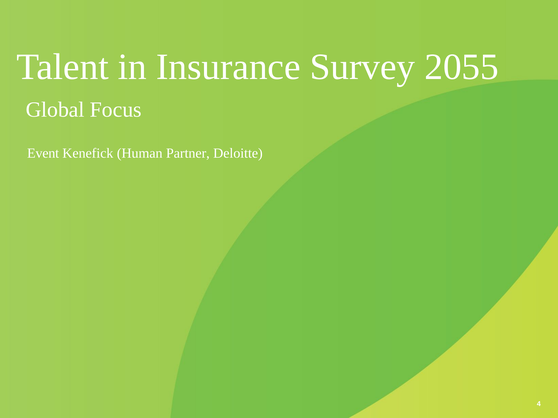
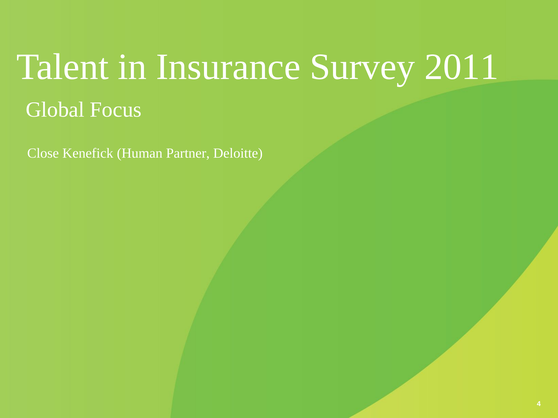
2055: 2055 -> 2011 (462, 67)
Event: Event -> Close (43, 153)
